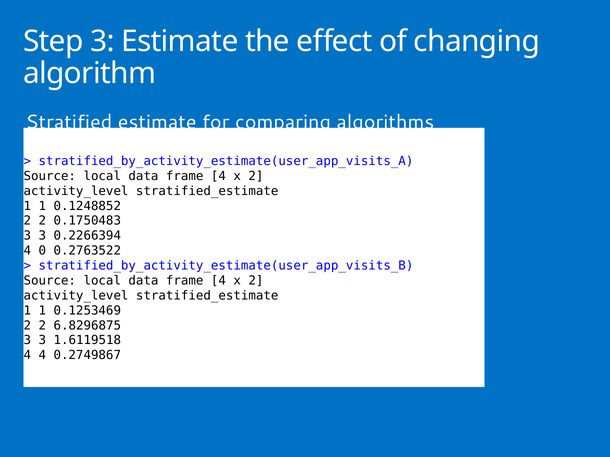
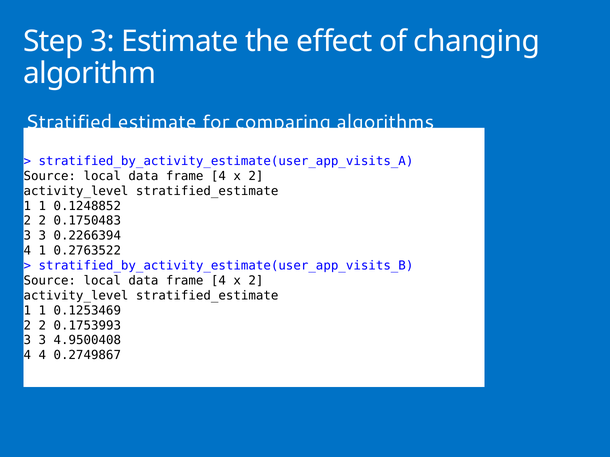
4 0: 0 -> 1 (42, 251)
6.8296875: 6.8296875 -> 0.1753993 (87, 326)
1.6119518: 1.6119518 -> 4.9500408 (87, 341)
